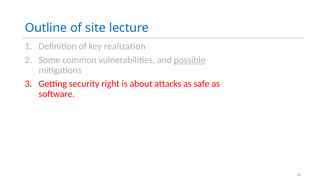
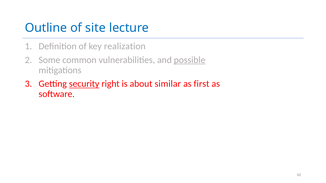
security underline: none -> present (84, 84)
attacks: attacks -> similar (168, 84)
safe: safe -> first (202, 84)
